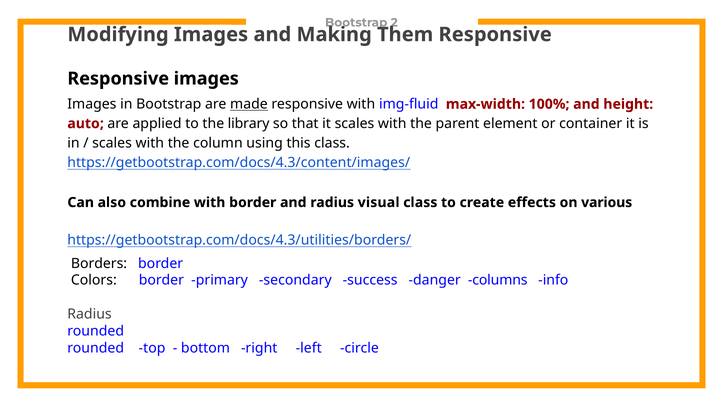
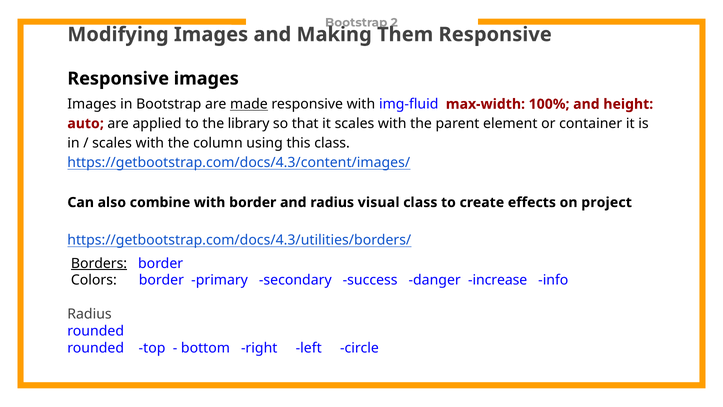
various: various -> project (607, 202)
Borders underline: none -> present (99, 263)
columns: columns -> increase (498, 280)
